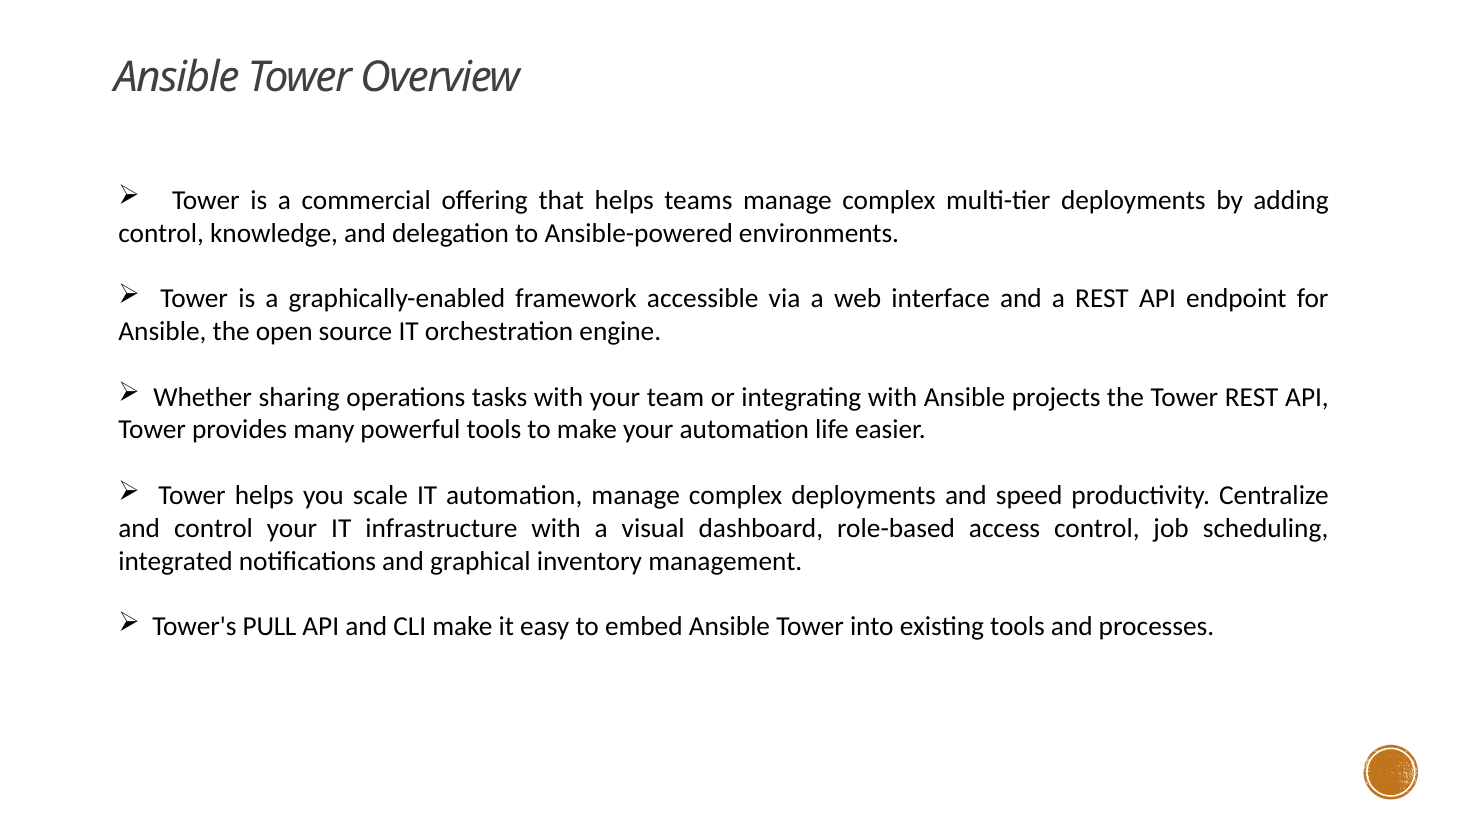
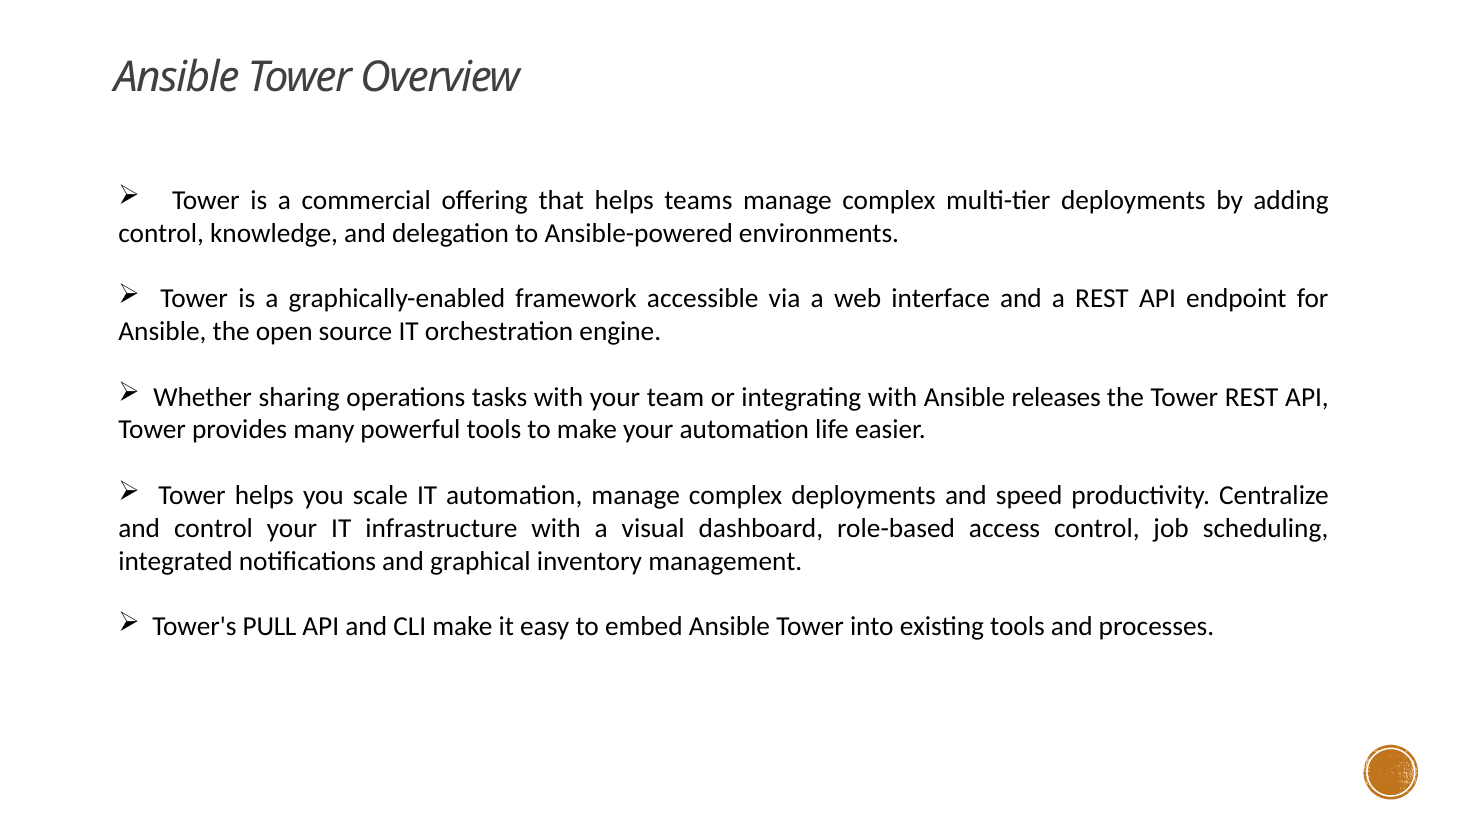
projects: projects -> releases (1056, 397)
